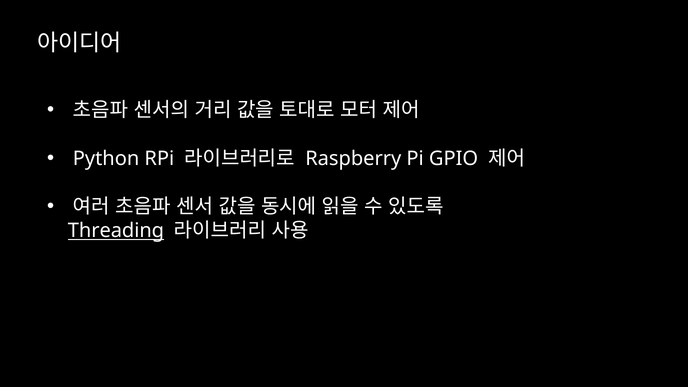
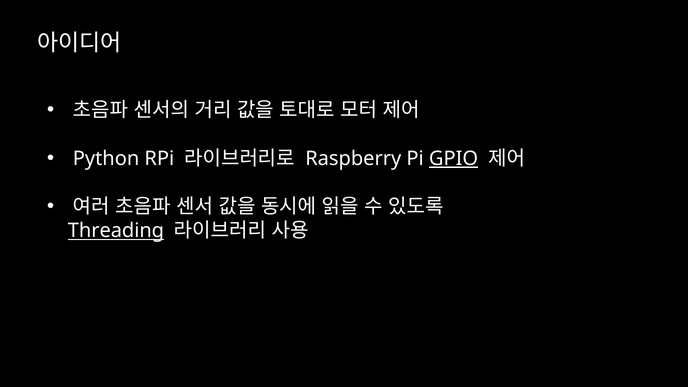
GPIO underline: none -> present (454, 159)
